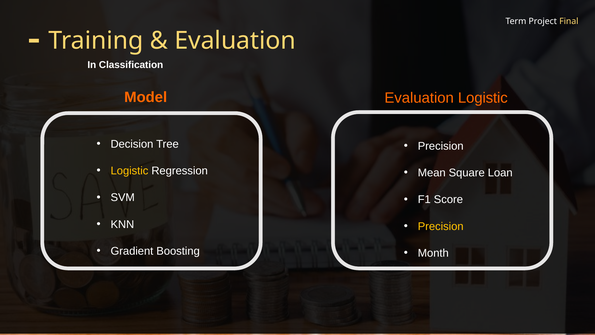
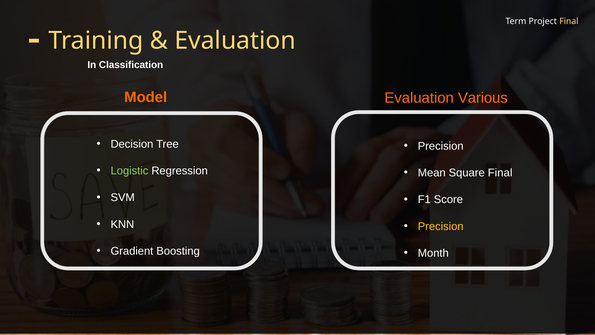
Evaluation Logistic: Logistic -> Various (483, 98)
Logistic colour: yellow -> light green (129, 171)
Square Loan: Loan -> Final (500, 173)
